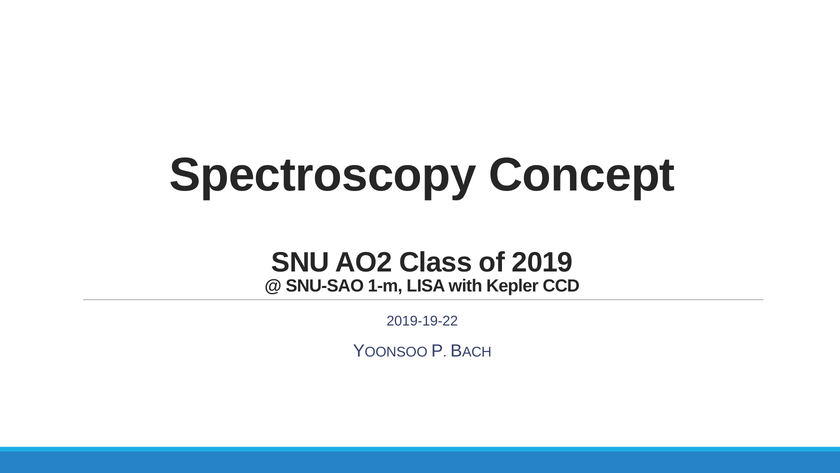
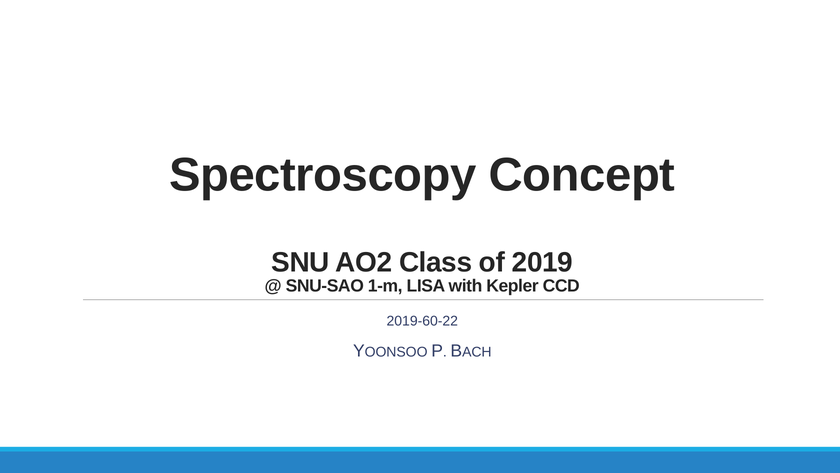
2019-19-22: 2019-19-22 -> 2019-60-22 (422, 321)
